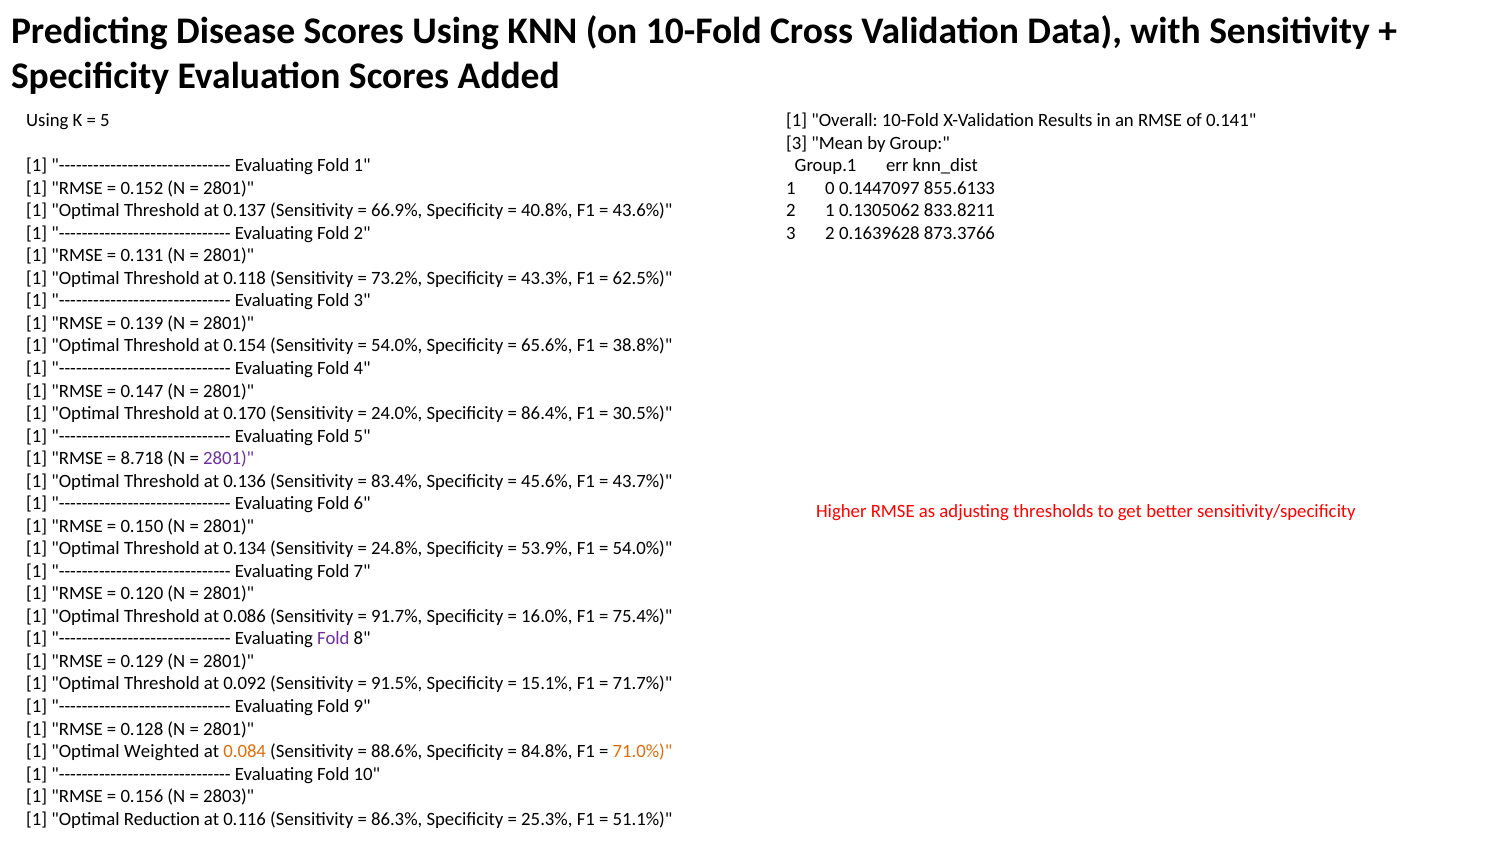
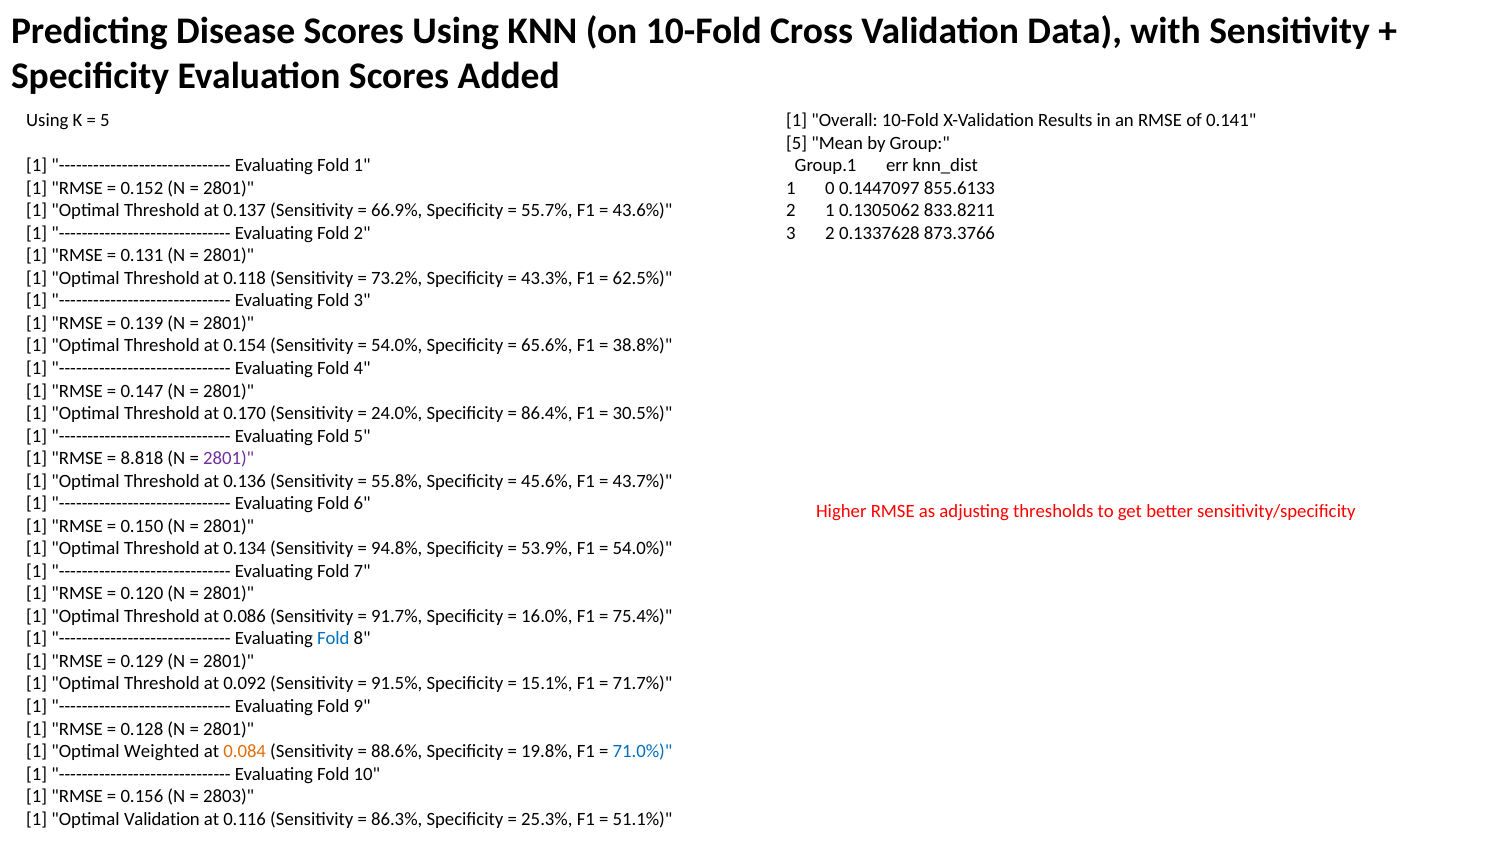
3: 3 -> 5 (797, 143)
40.8%: 40.8% -> 55.7% (547, 211)
0.1639628: 0.1639628 -> 0.1337628 (879, 233)
8.718: 8.718 -> 8.818 (142, 458)
83.4%: 83.4% -> 55.8% (397, 481)
24.8%: 24.8% -> 94.8% (397, 548)
Fold colour: purple -> blue (333, 639)
84.8%: 84.8% -> 19.8% (547, 751)
71.0% colour: orange -> blue (642, 751)
Optimal Reduction: Reduction -> Validation (162, 819)
